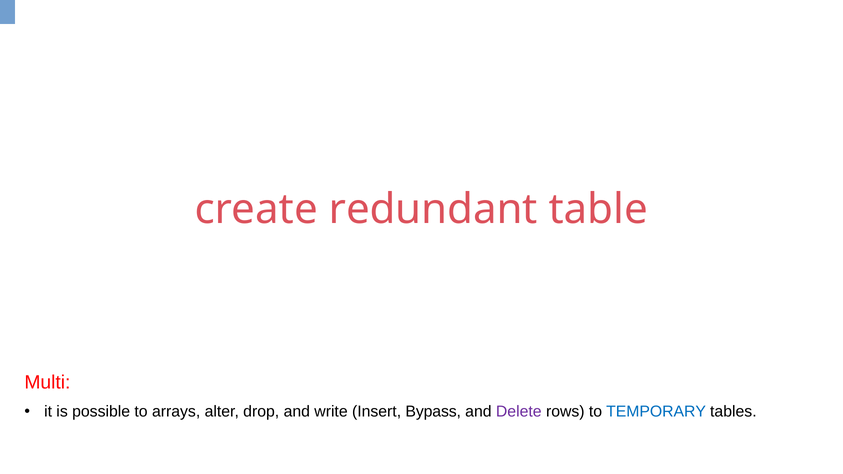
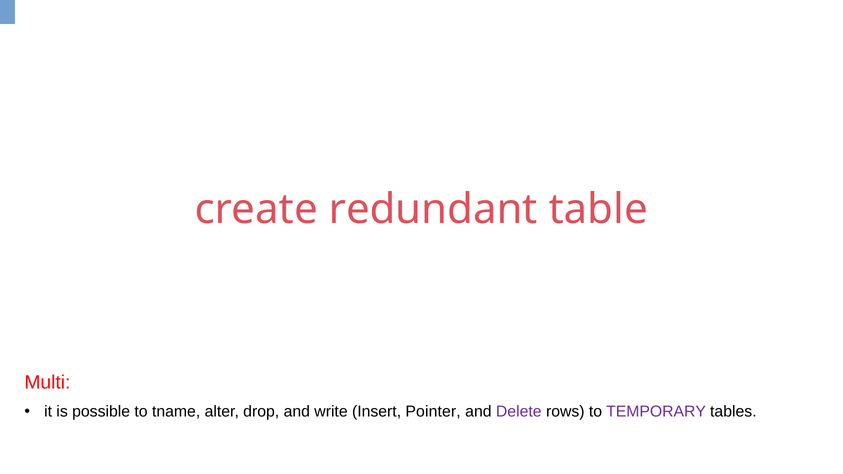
arrays: arrays -> tname (176, 412)
Bypass: Bypass -> Pointer (433, 412)
TEMPORARY colour: blue -> purple (656, 412)
